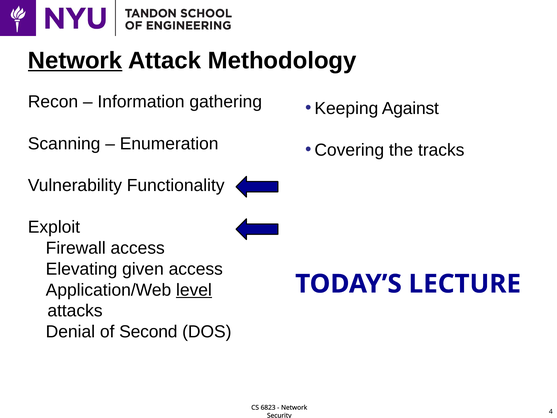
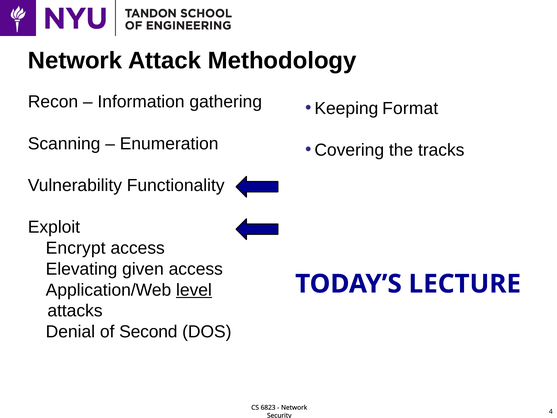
Network underline: present -> none (75, 60)
Against: Against -> Format (410, 108)
Firewall: Firewall -> Encrypt (76, 248)
